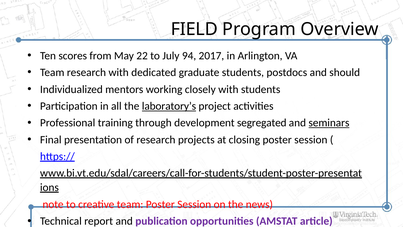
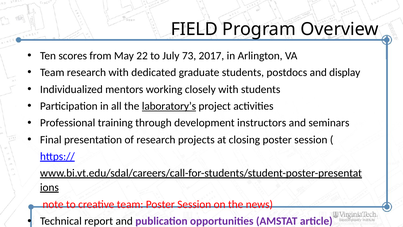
94: 94 -> 73 (189, 56)
should: should -> display (345, 72)
segregated: segregated -> instructors (262, 123)
seminars underline: present -> none (329, 123)
